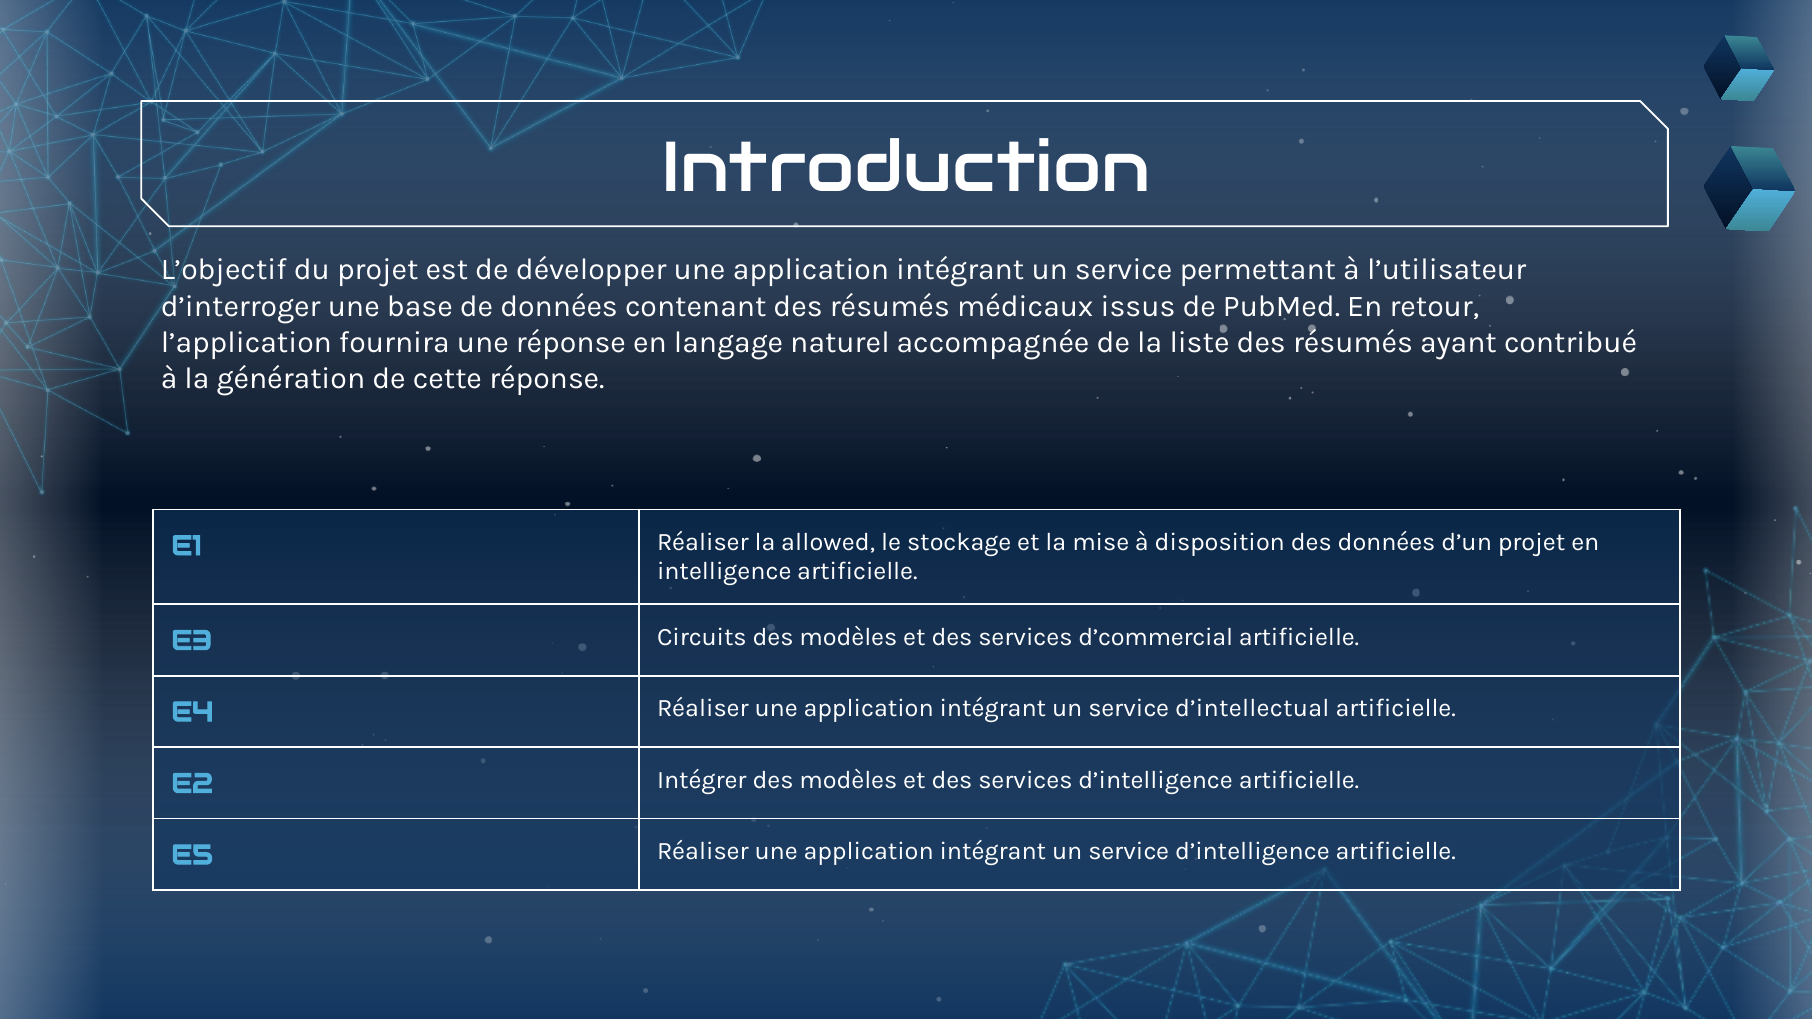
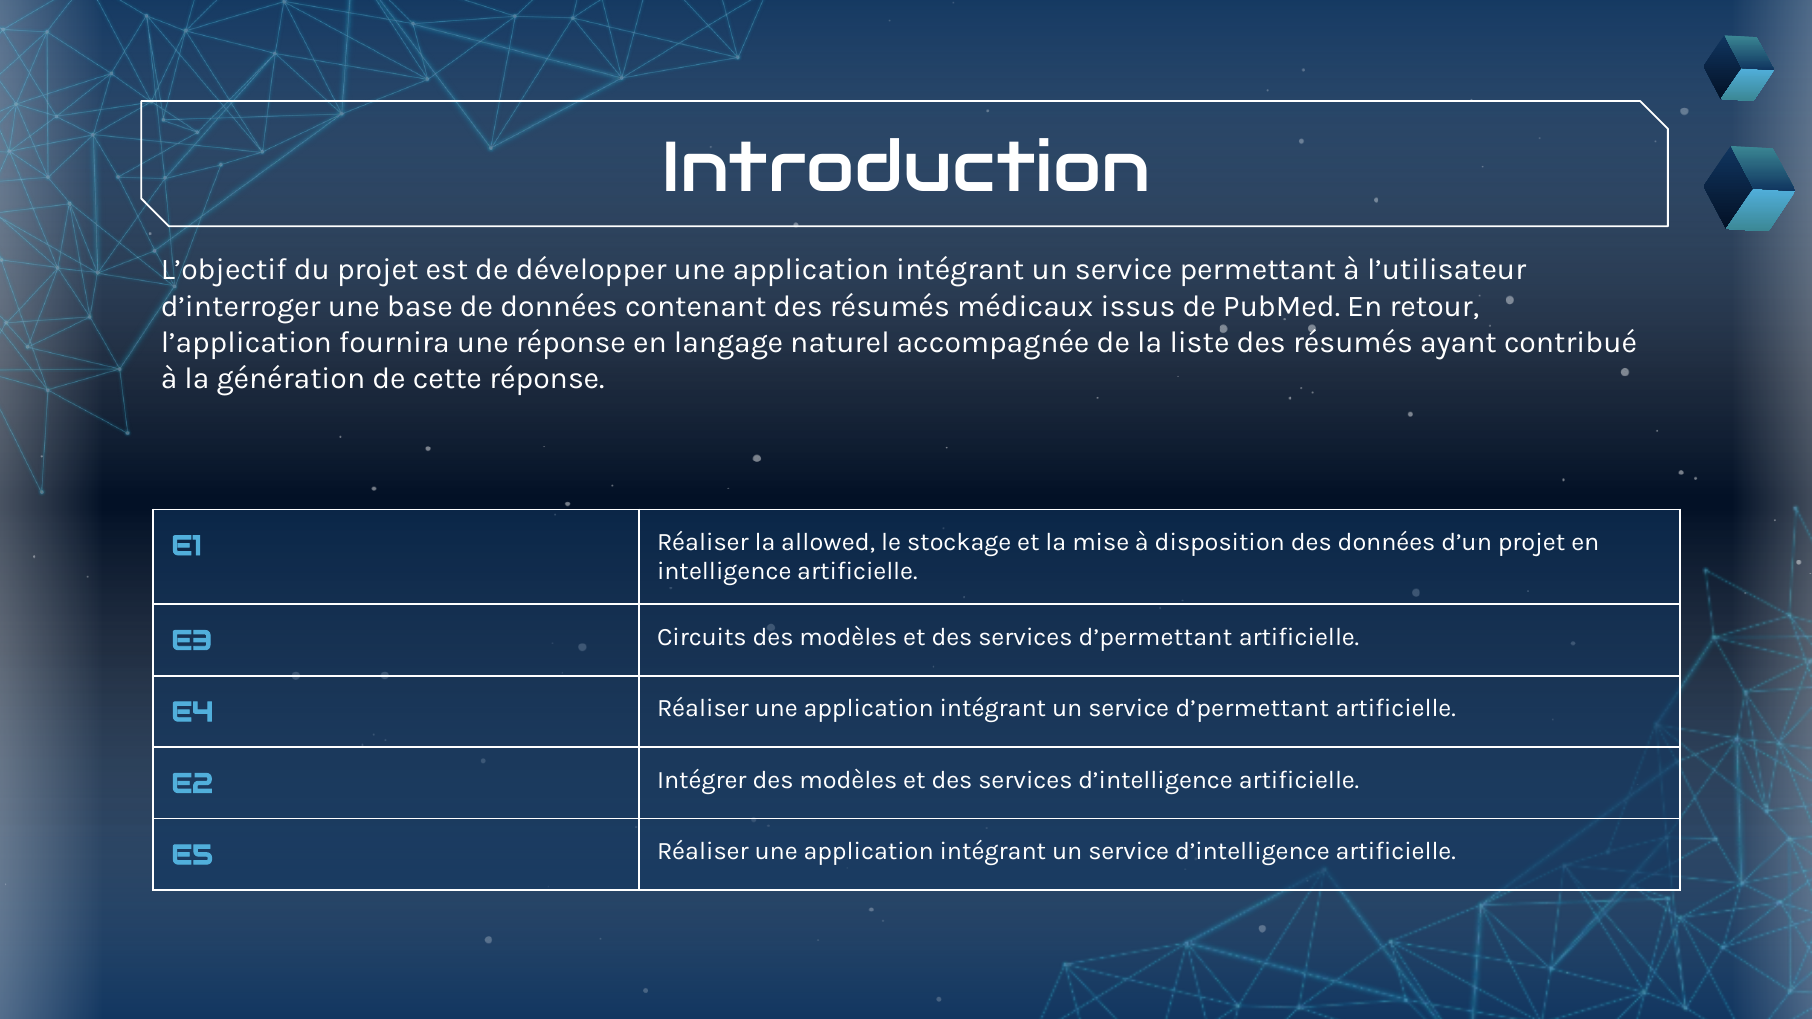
services d’commercial: d’commercial -> d’permettant (1155, 637)
service d’intellectual: d’intellectual -> d’permettant (1252, 709)
